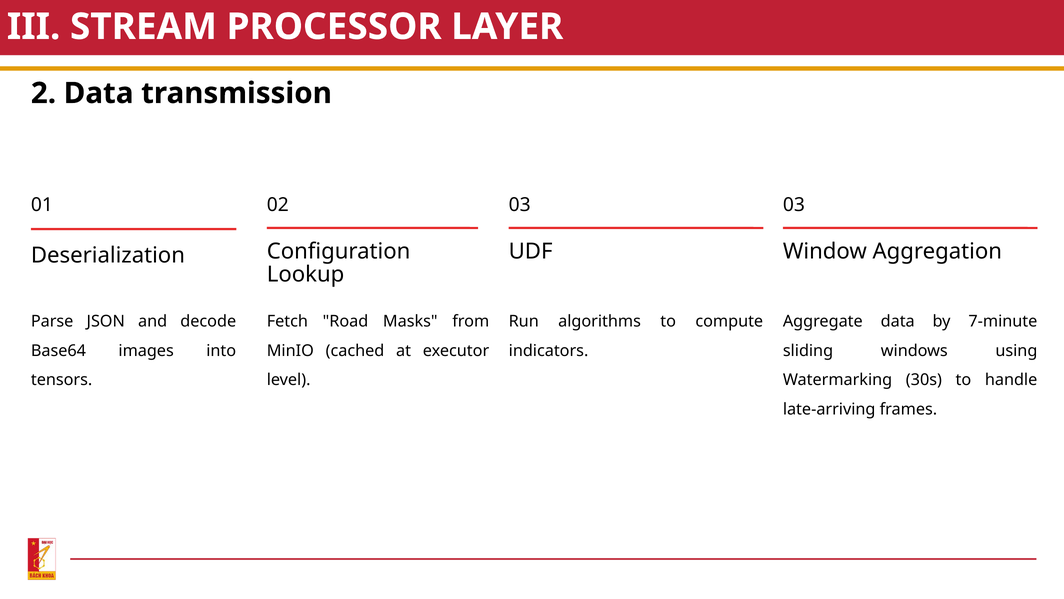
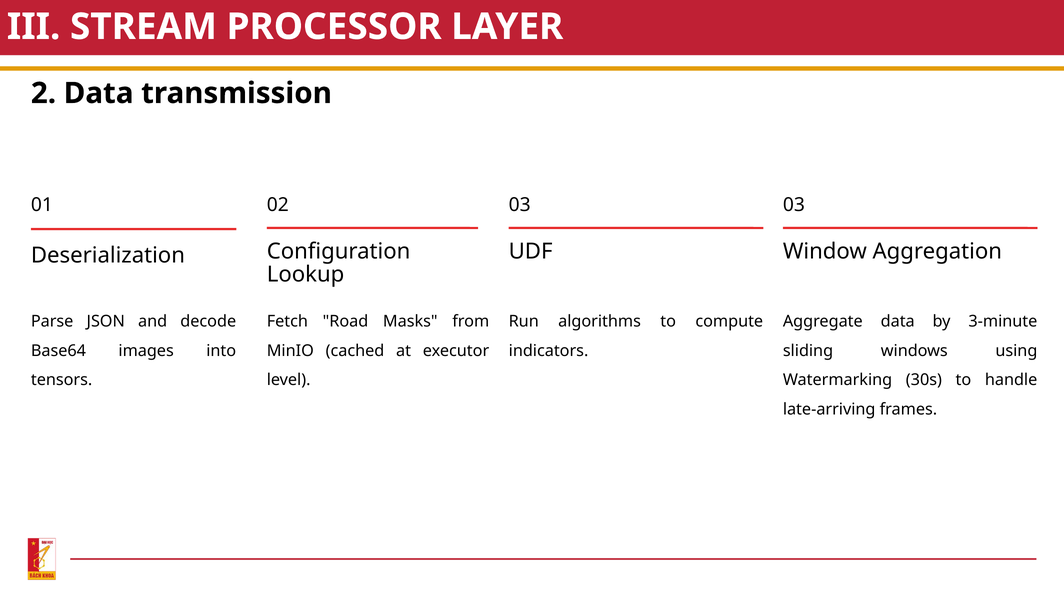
7-minute: 7-minute -> 3-minute (1003, 321)
